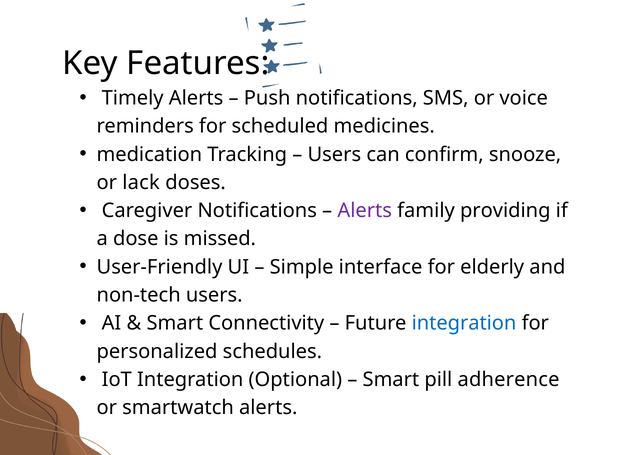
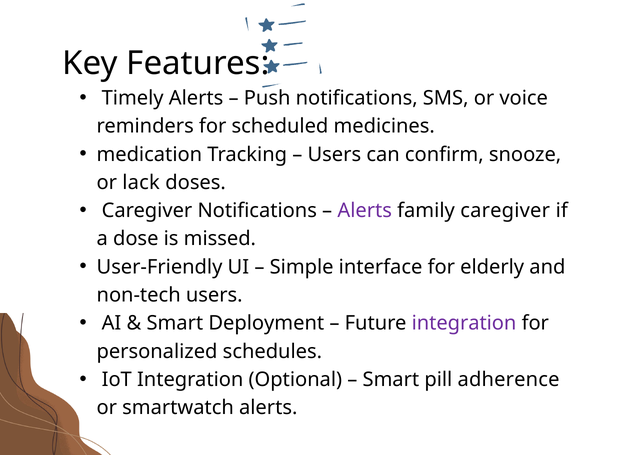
family providing: providing -> caregiver (505, 211)
Connectivity: Connectivity -> Deployment (266, 323)
integration colour: blue -> purple (464, 323)
